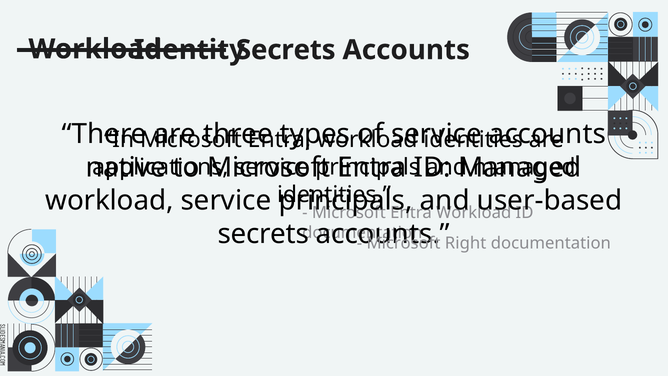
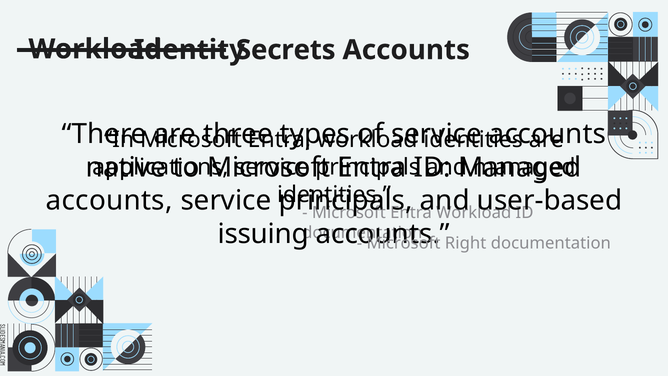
workload: workload -> accounts (109, 201)
secrets: secrets -> issuing (263, 234)
